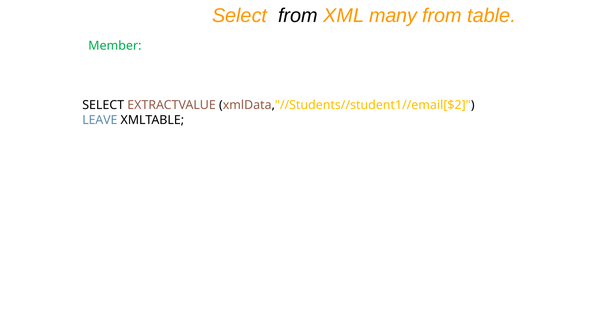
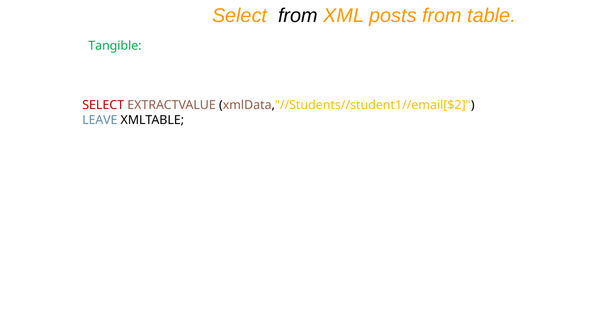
many: many -> posts (393, 15)
Member: Member -> Tangible (115, 46)
SELECT colour: black -> red (103, 105)
